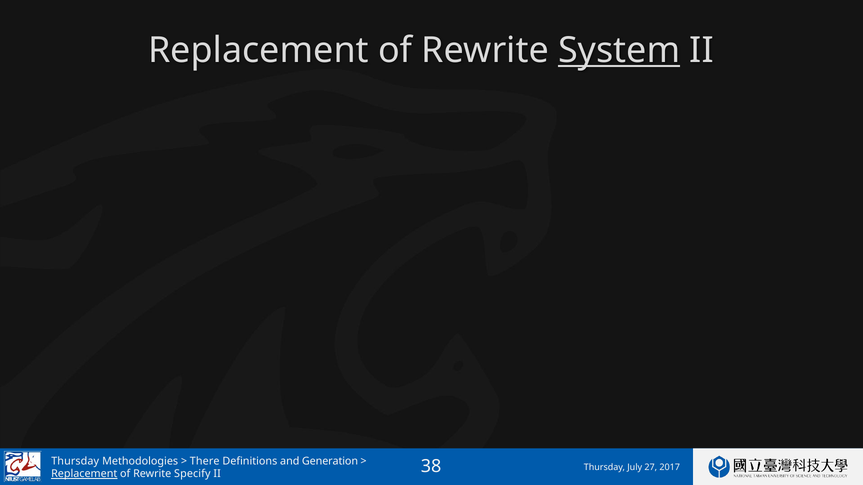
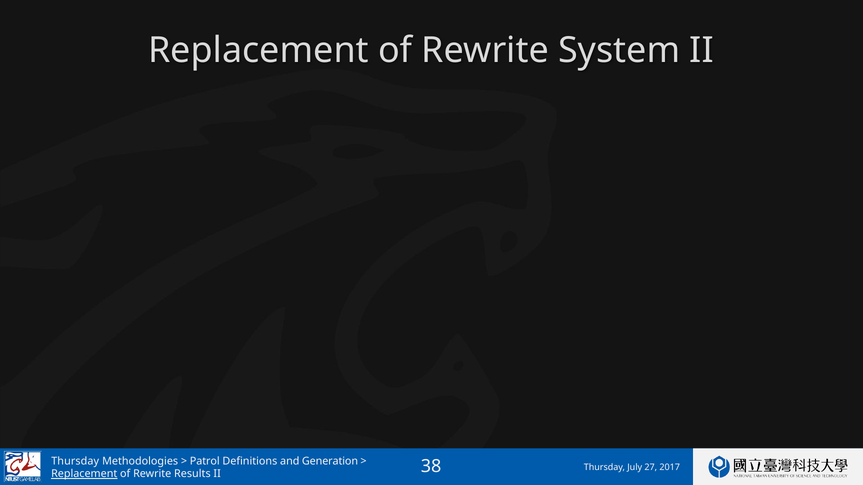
System underline: present -> none (619, 50)
There: There -> Patrol (205, 461)
Specify: Specify -> Results (192, 474)
